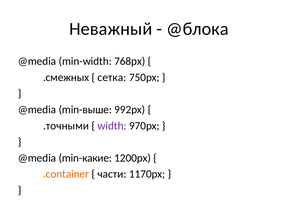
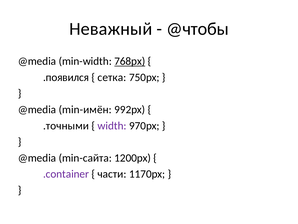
@блока: @блока -> @чтобы (198, 29)
768px underline: none -> present (130, 61)
.смежных: .смежных -> .появился (66, 77)
min-выше: min-выше -> min-имён (85, 109)
min-какие: min-какие -> min-сайта (85, 158)
.container colour: orange -> purple (66, 174)
